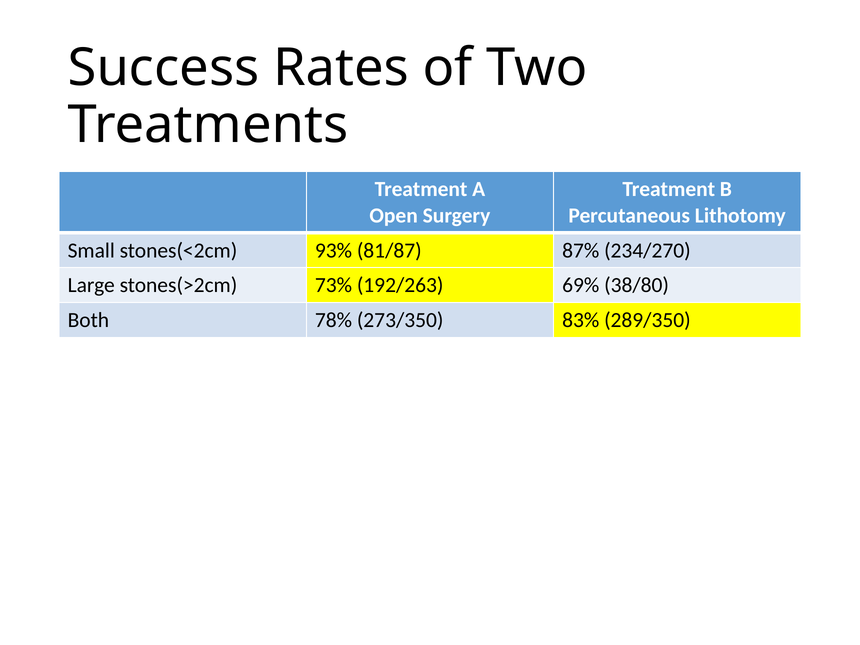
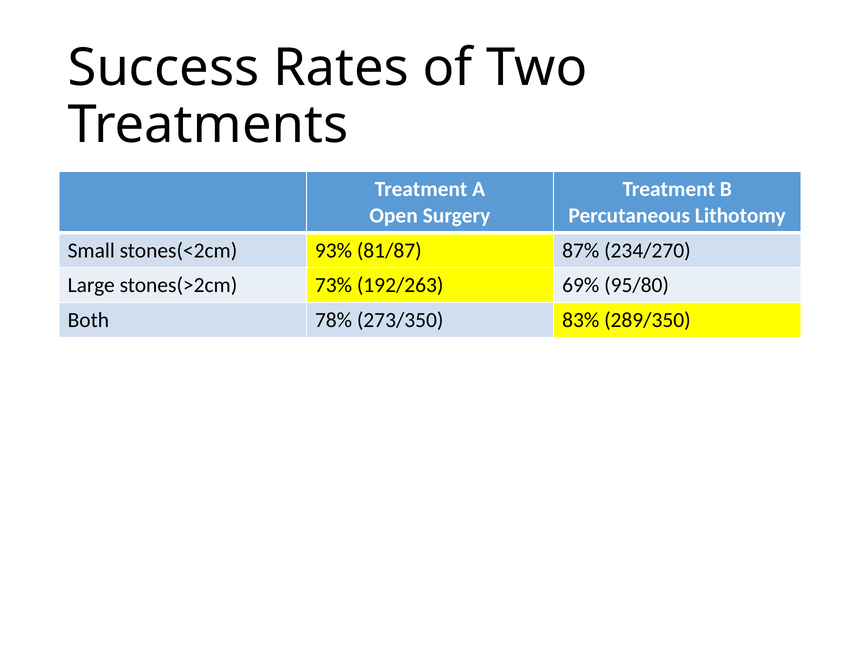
38/80: 38/80 -> 95/80 (637, 285)
